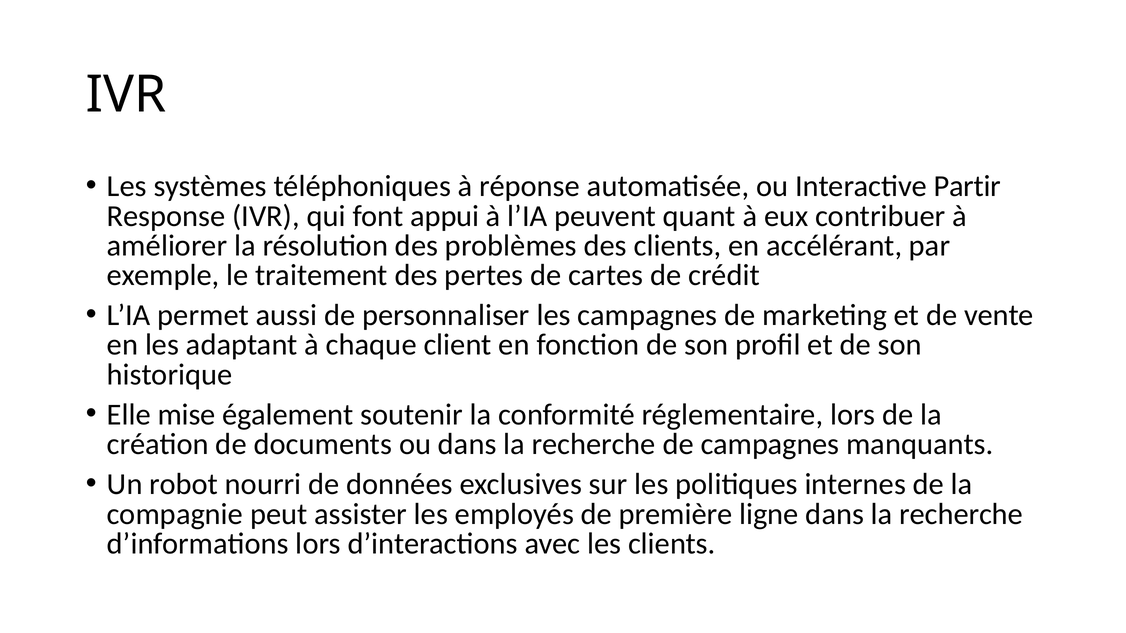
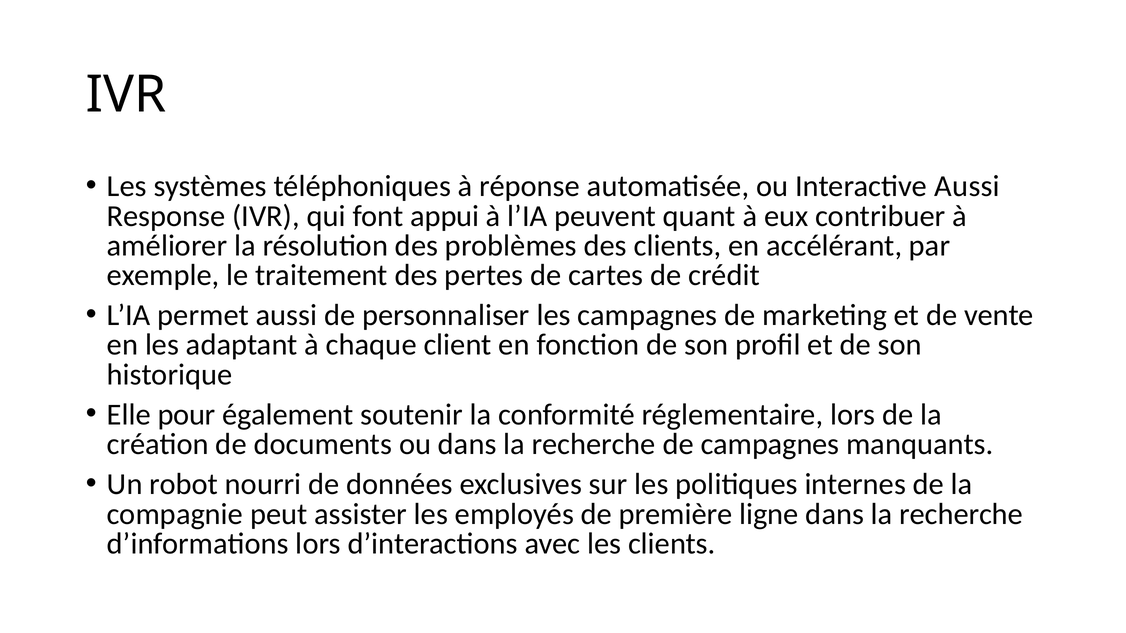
Interactive Partir: Partir -> Aussi (967, 186)
mise: mise -> pour (187, 415)
